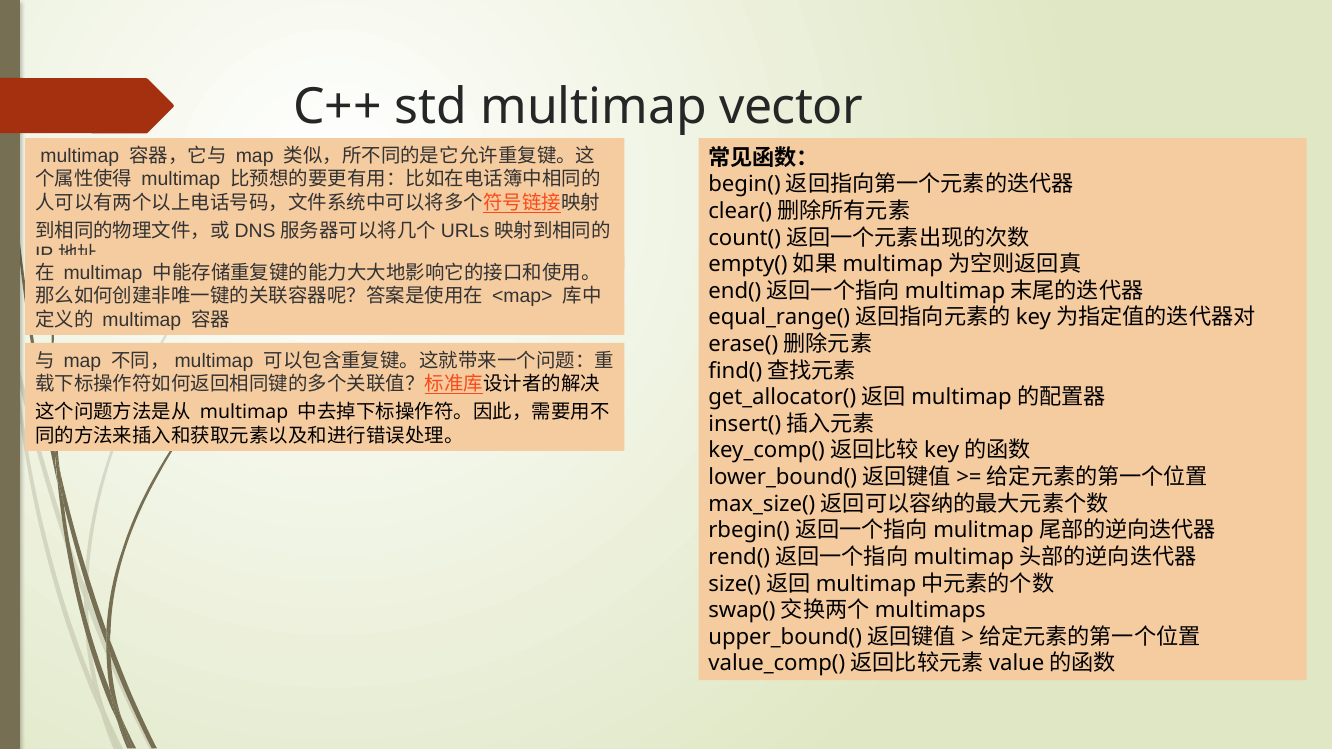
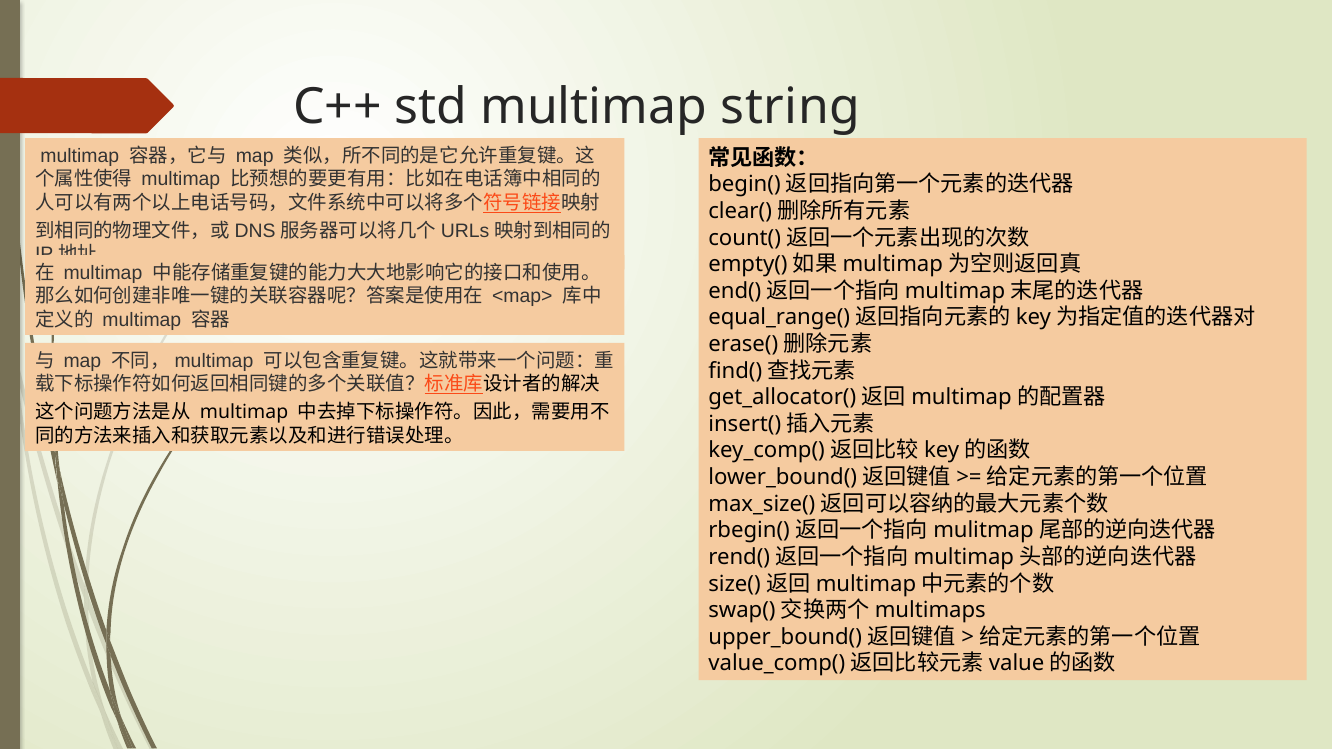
vector: vector -> string (791, 107)
